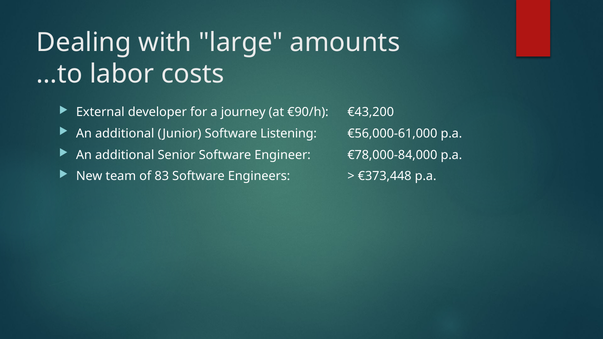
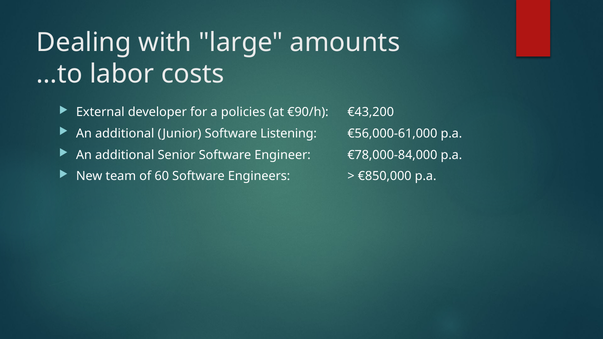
journey: journey -> policies (243, 112)
83: 83 -> 60 (162, 176)
€373,448: €373,448 -> €850,000 (385, 176)
